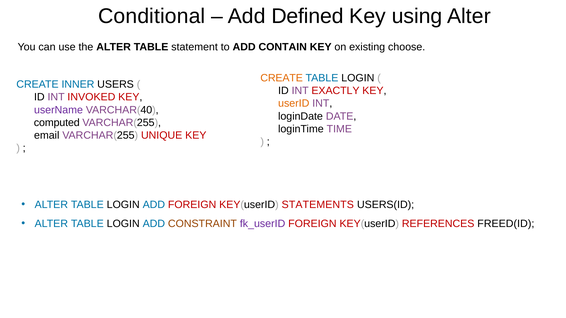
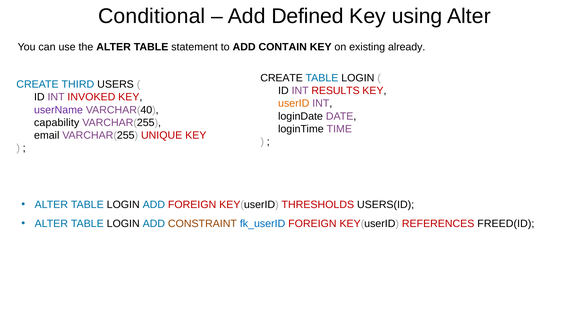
choose: choose -> already (407, 47)
CREATE colour: orange -> black (282, 78)
INNER: INNER -> THIRD (78, 85)
EXACTLY: EXACTLY -> RESULTS (336, 91)
computed: computed -> capability (57, 123)
STATEMENTS: STATEMENTS -> THRESHOLDS (318, 205)
fk_userID colour: purple -> blue (263, 224)
